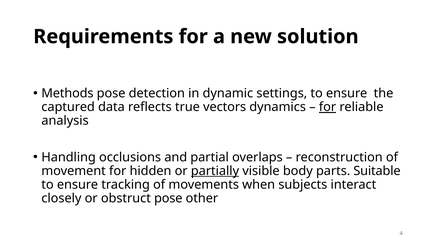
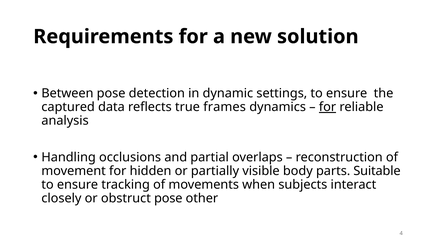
Methods: Methods -> Between (67, 93)
vectors: vectors -> frames (225, 107)
partially underline: present -> none (215, 171)
